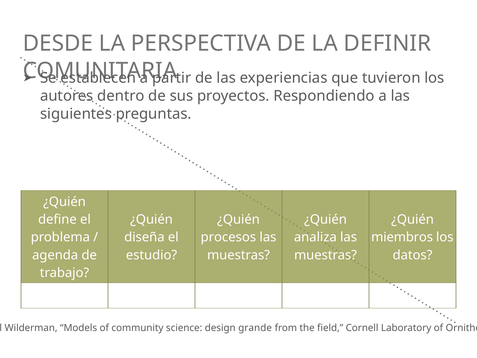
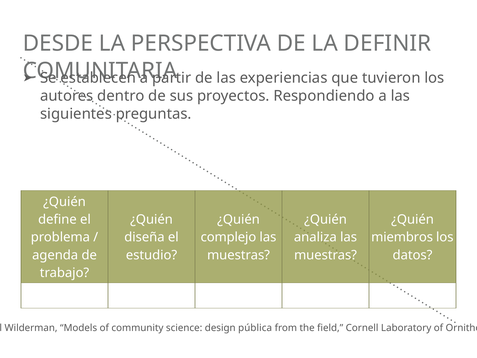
procesos: procesos -> complejo (228, 237)
grande: grande -> pública (255, 328)
